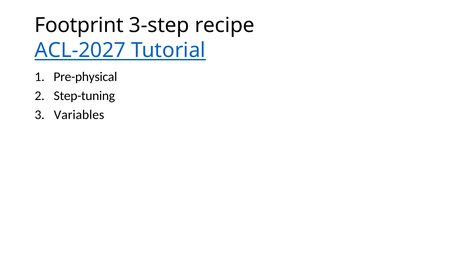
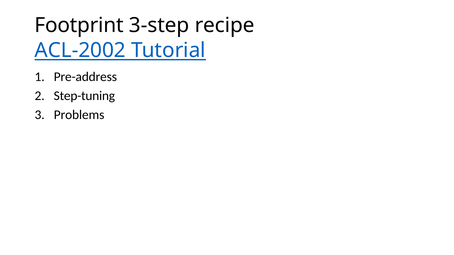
ACL-2027: ACL-2027 -> ACL-2002 (80, 50)
Pre-physical: Pre-physical -> Pre-address (85, 77)
Variables: Variables -> Problems (79, 115)
